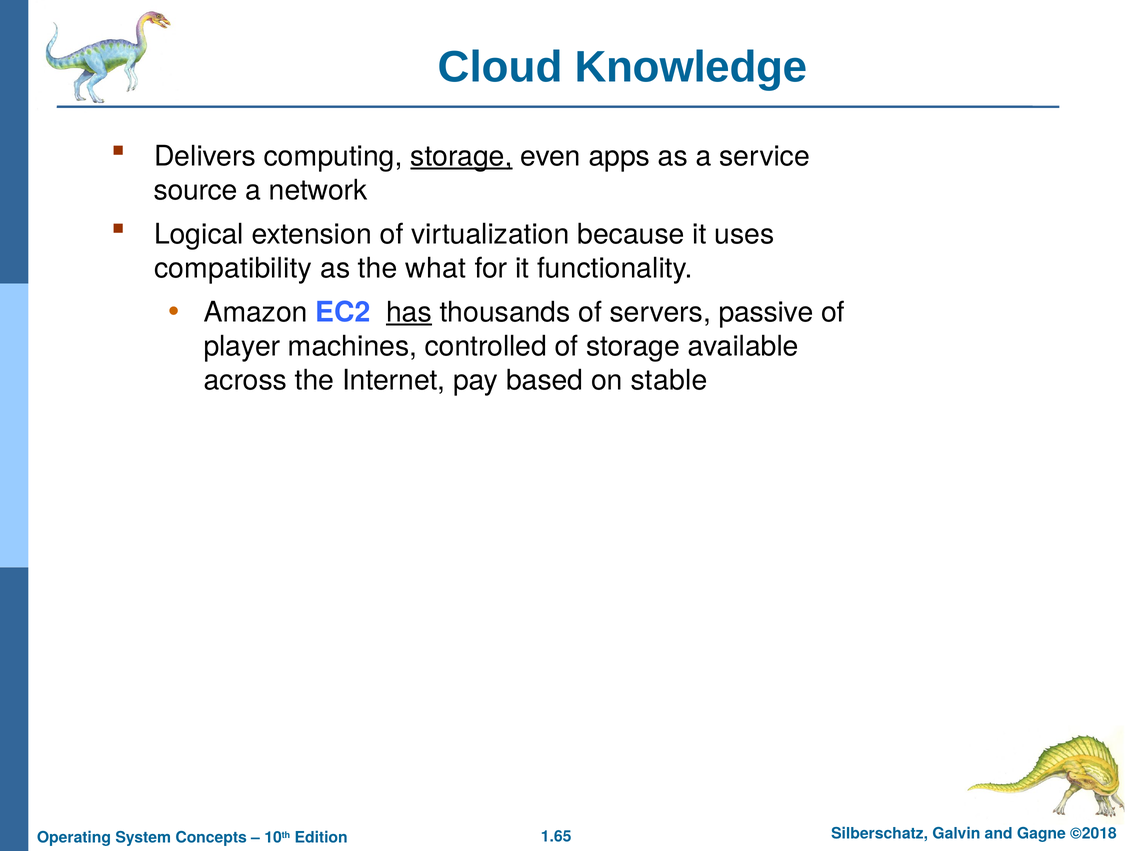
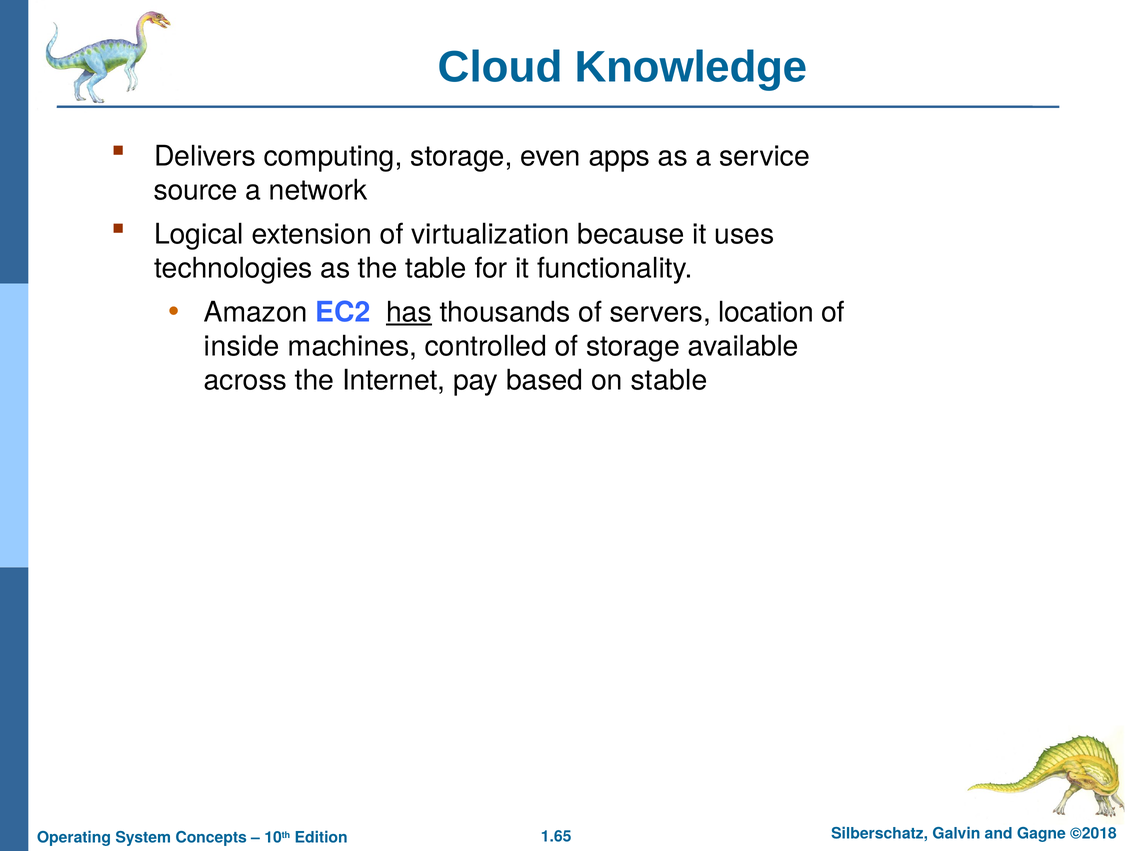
storage underline: present -> none (461, 156)
compatibility: compatibility -> technologies (233, 268)
what: what -> table (436, 268)
passive: passive -> location (766, 312)
player: player -> inside (242, 346)
